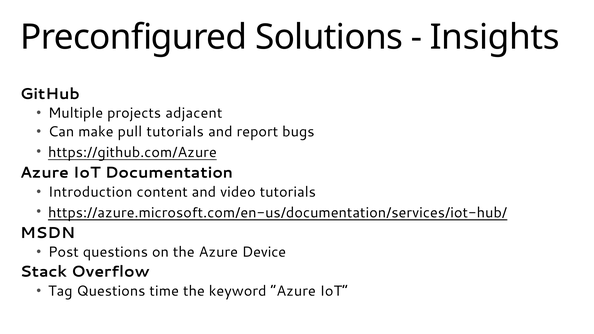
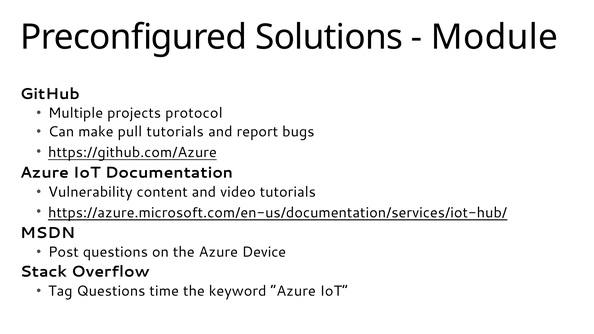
Insights: Insights -> Module (494, 37)
adjacent: adjacent -> protocol (194, 113)
Introduction: Introduction -> Vulnerability (90, 192)
